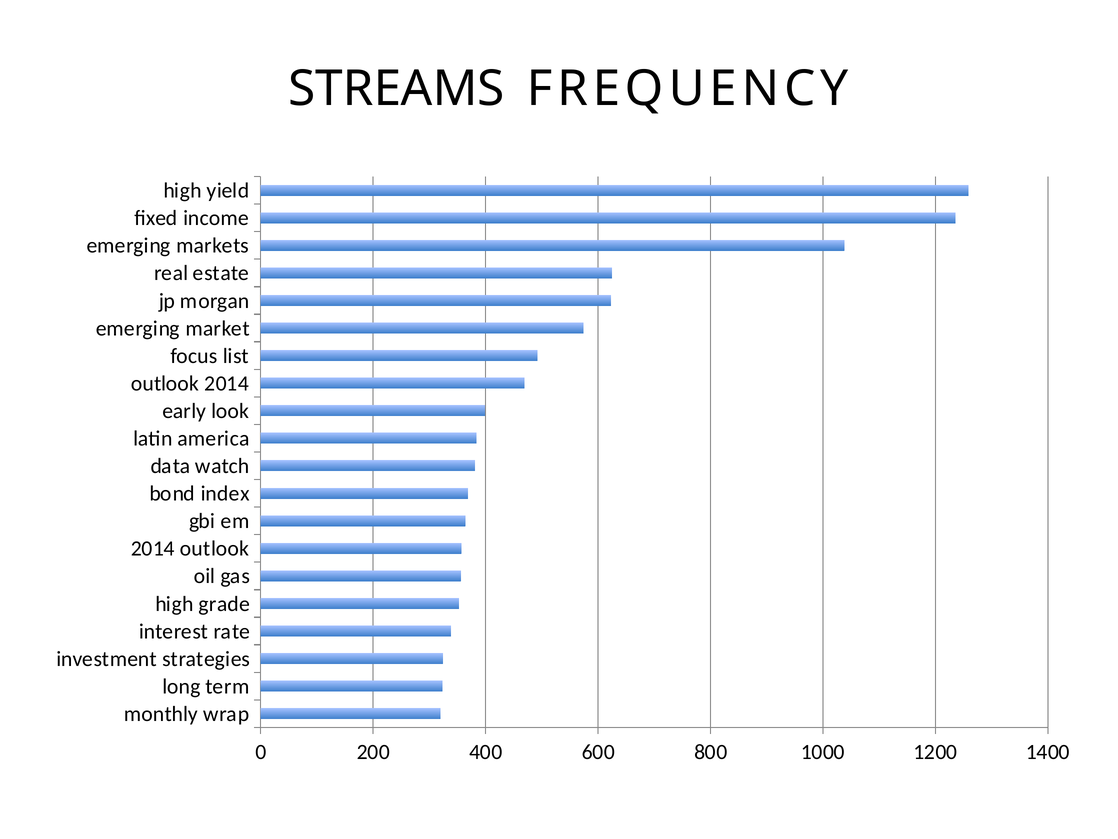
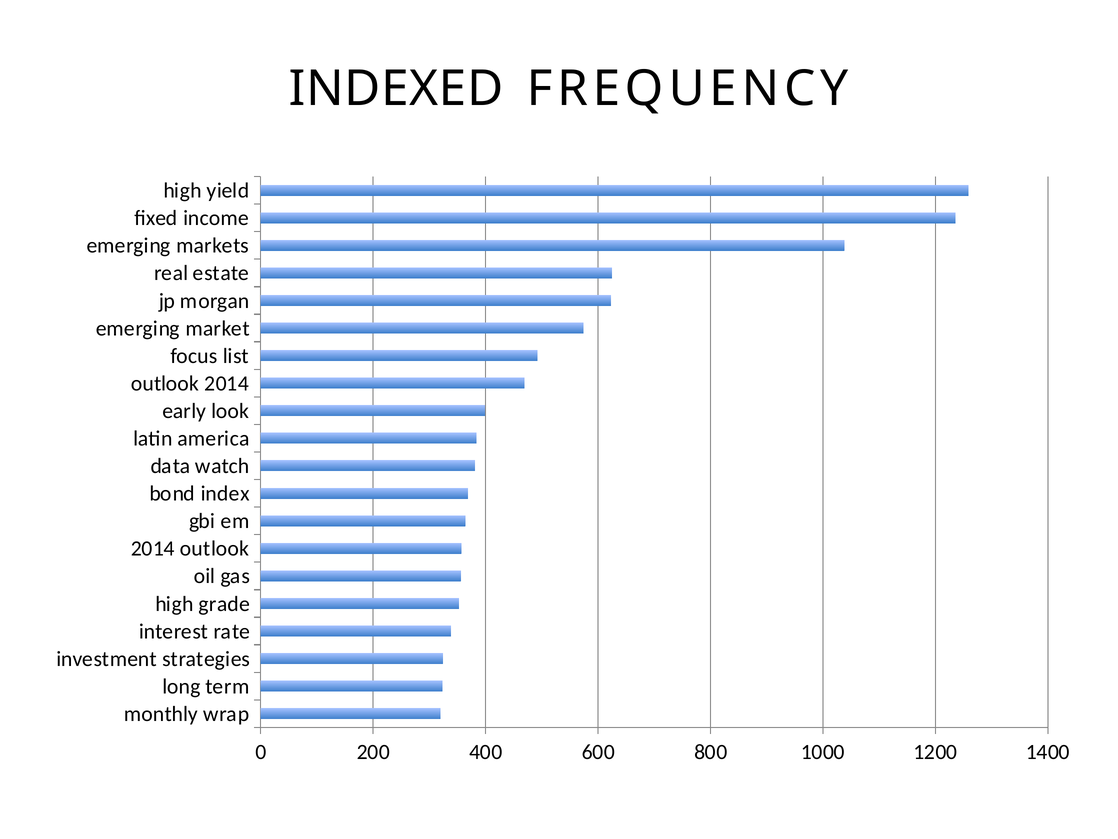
STREAMS: STREAMS -> INDEXED (396, 89)
